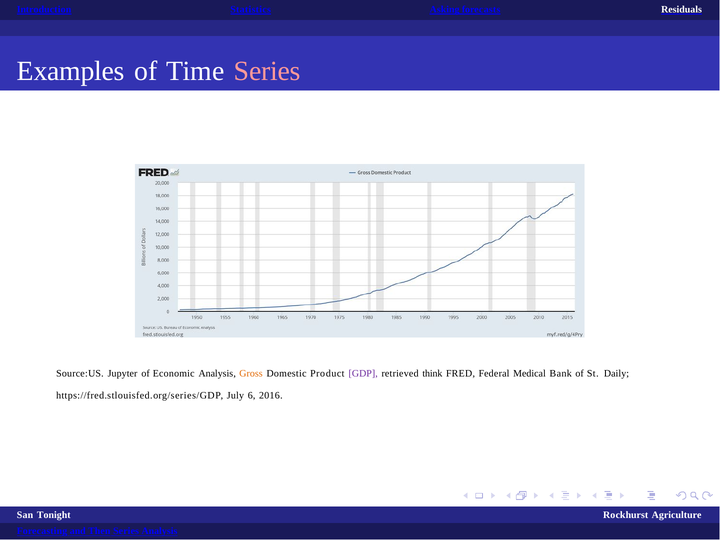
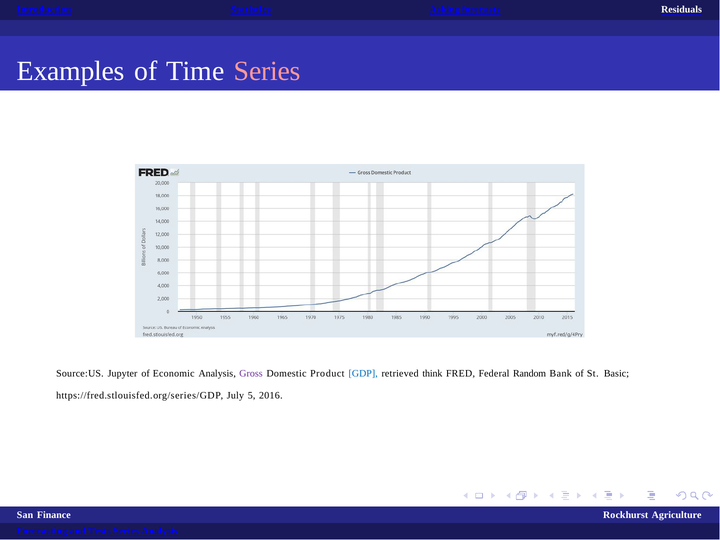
Gross colour: orange -> purple (251, 374)
GDP colour: purple -> blue (363, 374)
Medical: Medical -> Random (530, 374)
Daily: Daily -> Basic (616, 374)
6: 6 -> 5 (252, 396)
Tonight: Tonight -> Finance (54, 515)
Then: Then -> Tests (99, 532)
